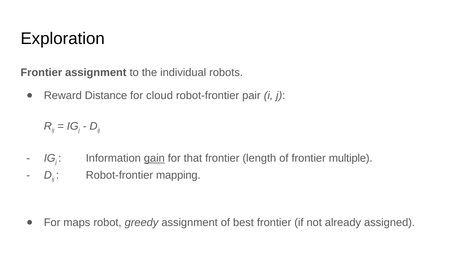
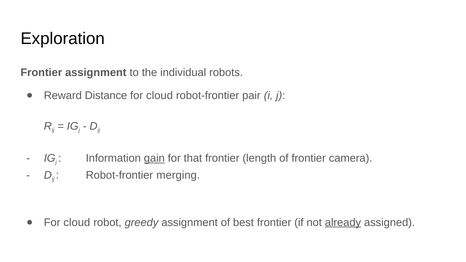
multiple: multiple -> camera (351, 158)
mapping: mapping -> merging (178, 175)
maps: maps -> cloud (77, 222)
already underline: none -> present (343, 222)
